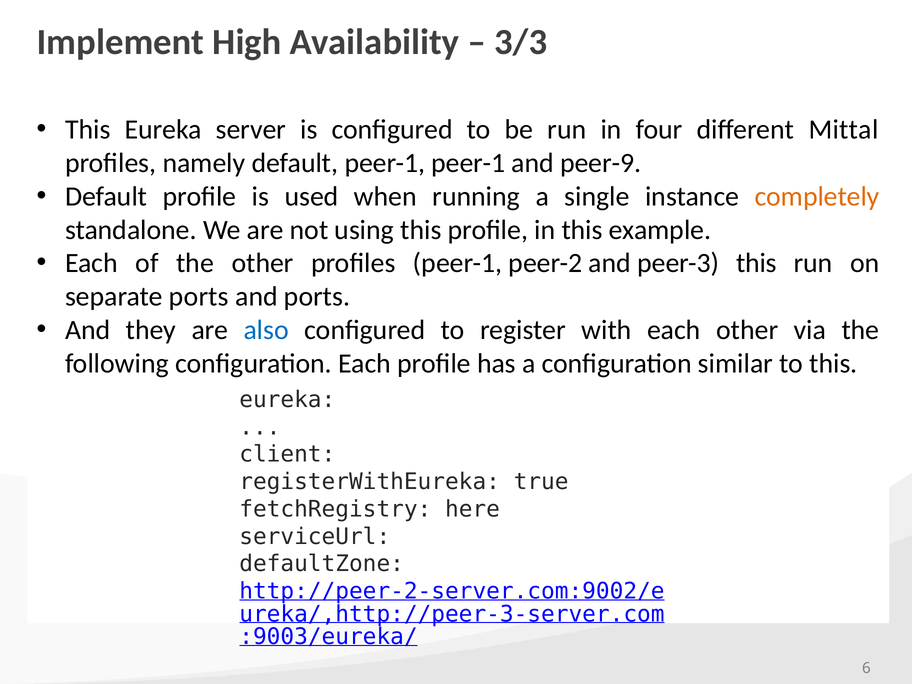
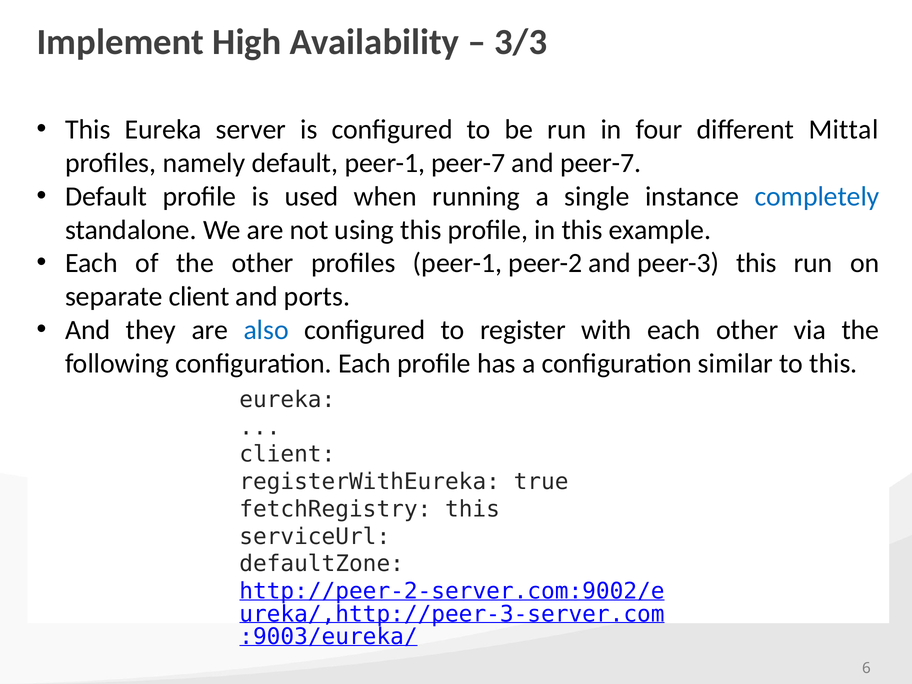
peer-1 peer-1: peer-1 -> peer-7 (468, 163)
and peer-9: peer-9 -> peer-7 (601, 163)
completely colour: orange -> blue (817, 196)
separate ports: ports -> client (199, 297)
fetchRegistry here: here -> this (472, 509)
